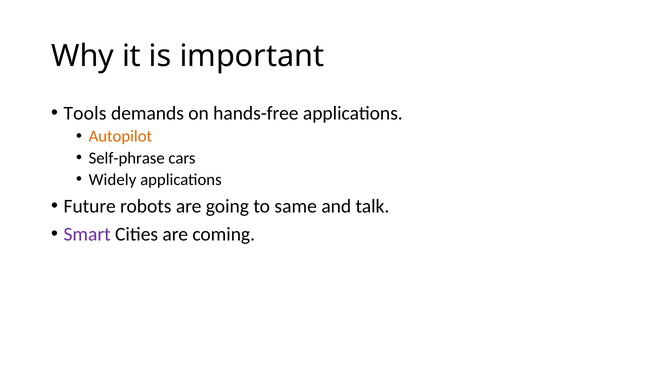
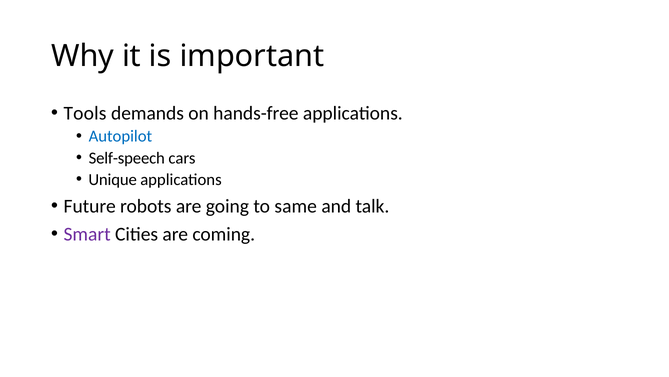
Autopilot colour: orange -> blue (120, 136)
Self-phrase: Self-phrase -> Self-speech (127, 158)
Widely: Widely -> Unique (113, 179)
